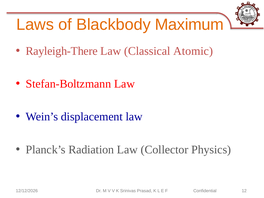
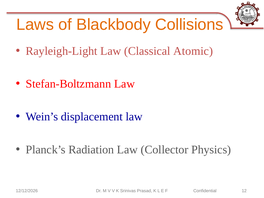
Maximum: Maximum -> Collisions (189, 25)
Rayleigh-There: Rayleigh-There -> Rayleigh-Light (62, 51)
